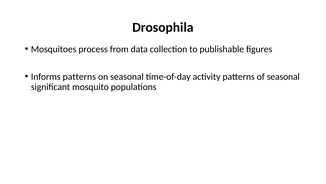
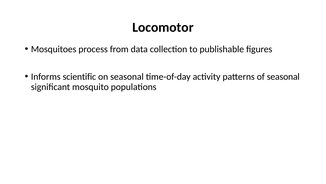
Drosophila: Drosophila -> Locomotor (163, 27)
Informs patterns: patterns -> scientific (79, 76)
